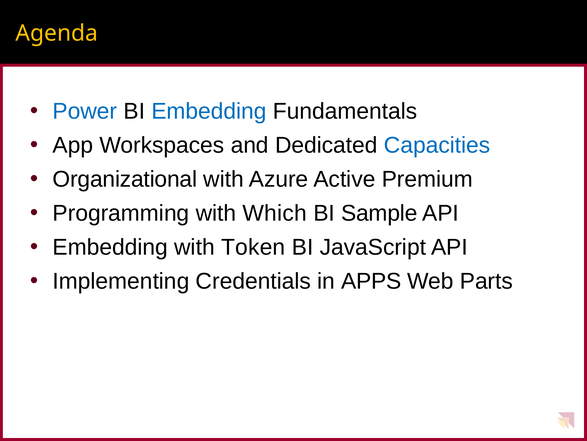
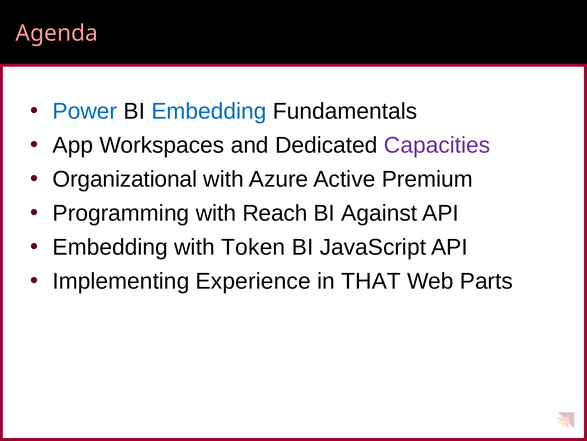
Agenda colour: yellow -> pink (57, 33)
Capacities colour: blue -> purple (437, 145)
Which: Which -> Reach (275, 213)
Sample: Sample -> Against (379, 213)
Credentials: Credentials -> Experience (253, 281)
APPS: APPS -> THAT (371, 281)
